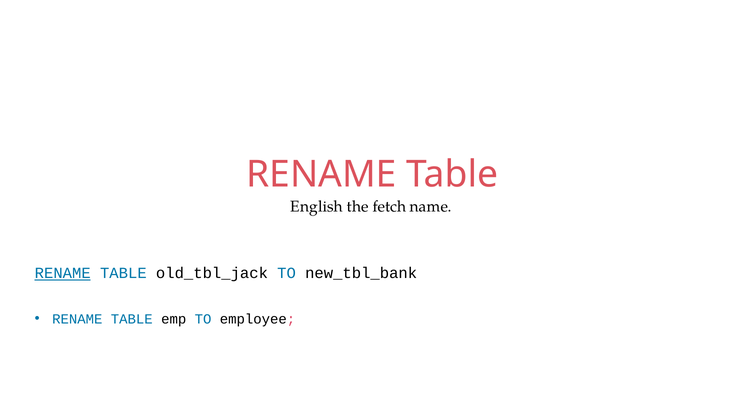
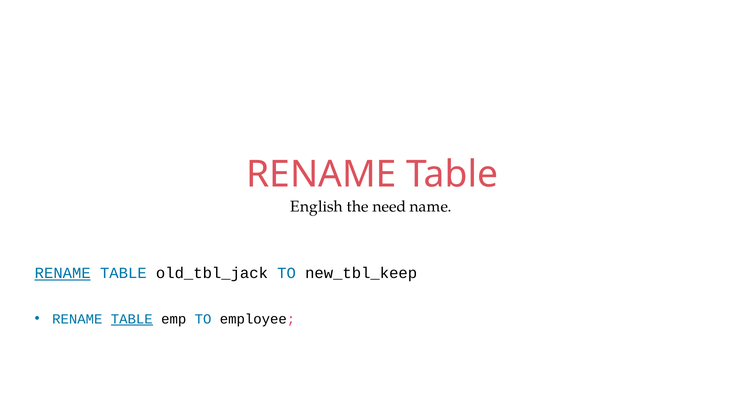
fetch: fetch -> need (389, 207)
new_tbl_bank: new_tbl_bank -> new_tbl_keep (361, 273)
TABLE underline: none -> present (132, 319)
